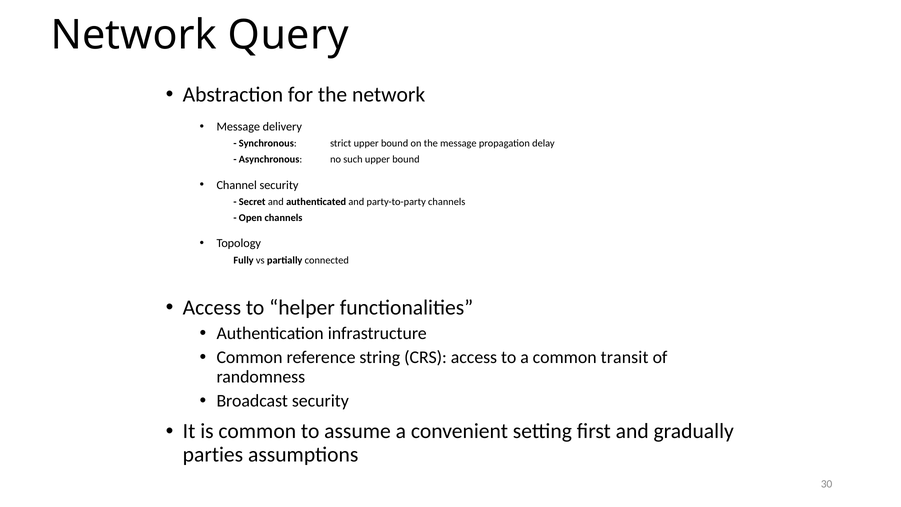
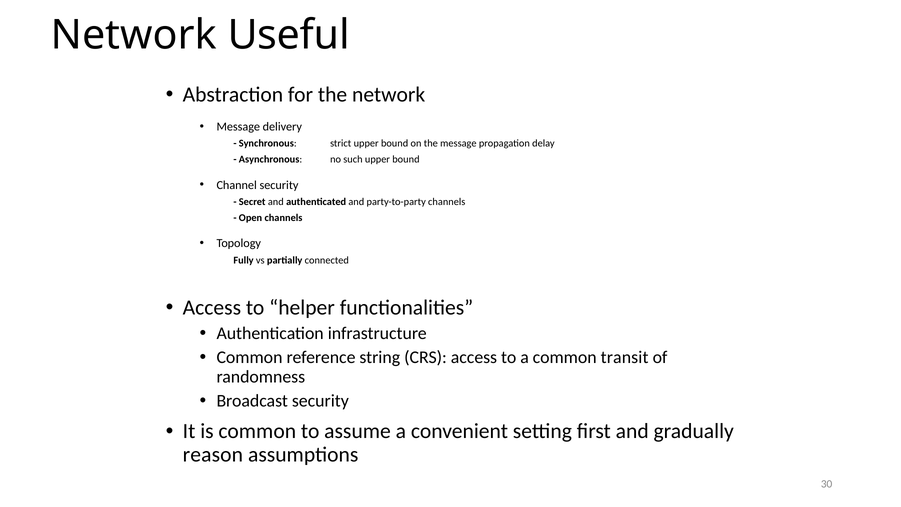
Query: Query -> Useful (289, 35)
parties: parties -> reason (213, 455)
